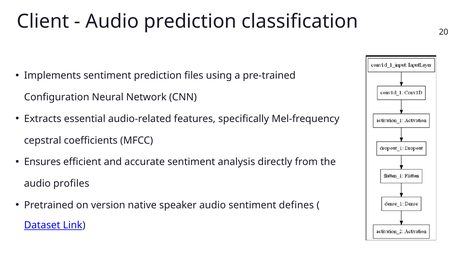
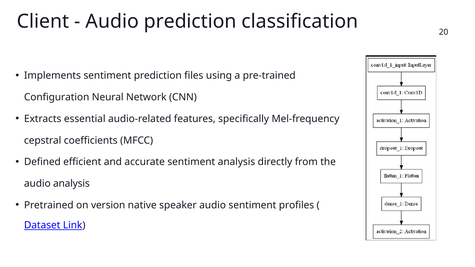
Ensures: Ensures -> Defined (42, 162)
audio profiles: profiles -> analysis (71, 184)
defines: defines -> profiles (296, 205)
